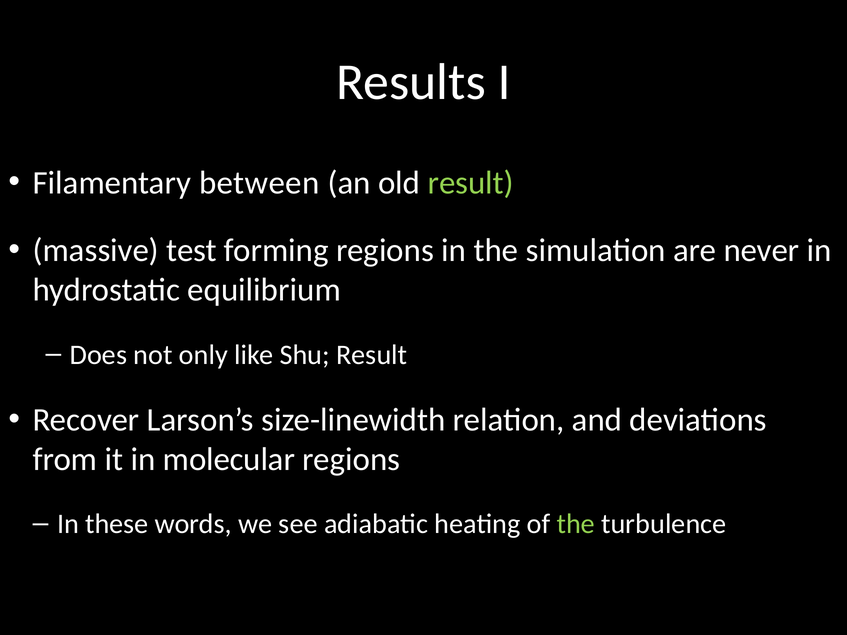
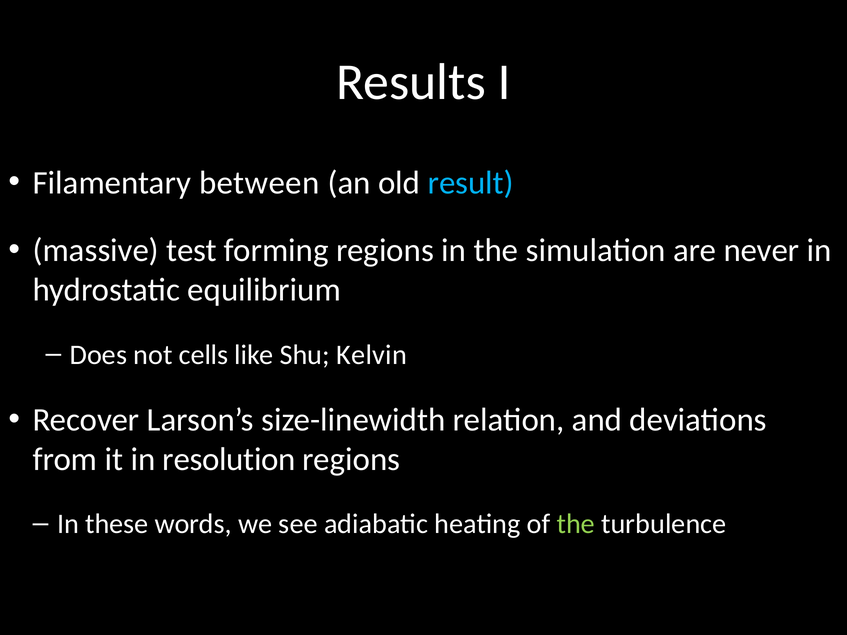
result colour: light green -> light blue (471, 183)
only: only -> cells (204, 355)
Shu Result: Result -> Kelvin (372, 355)
molecular: molecular -> resolution (229, 460)
